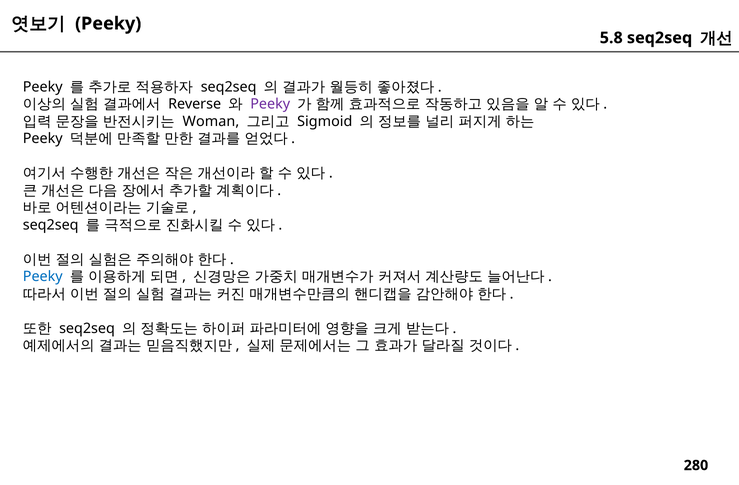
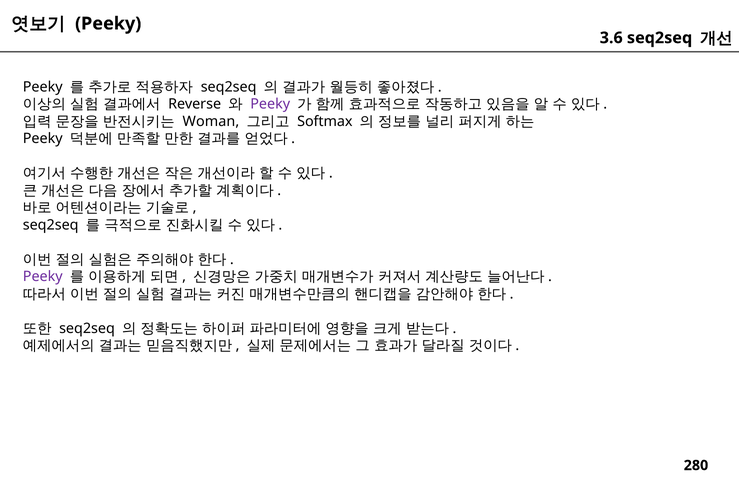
5.8: 5.8 -> 3.6 (611, 38)
Sigmoid: Sigmoid -> Softmax (325, 122)
Peeky colour: blue -> purple (43, 277)
